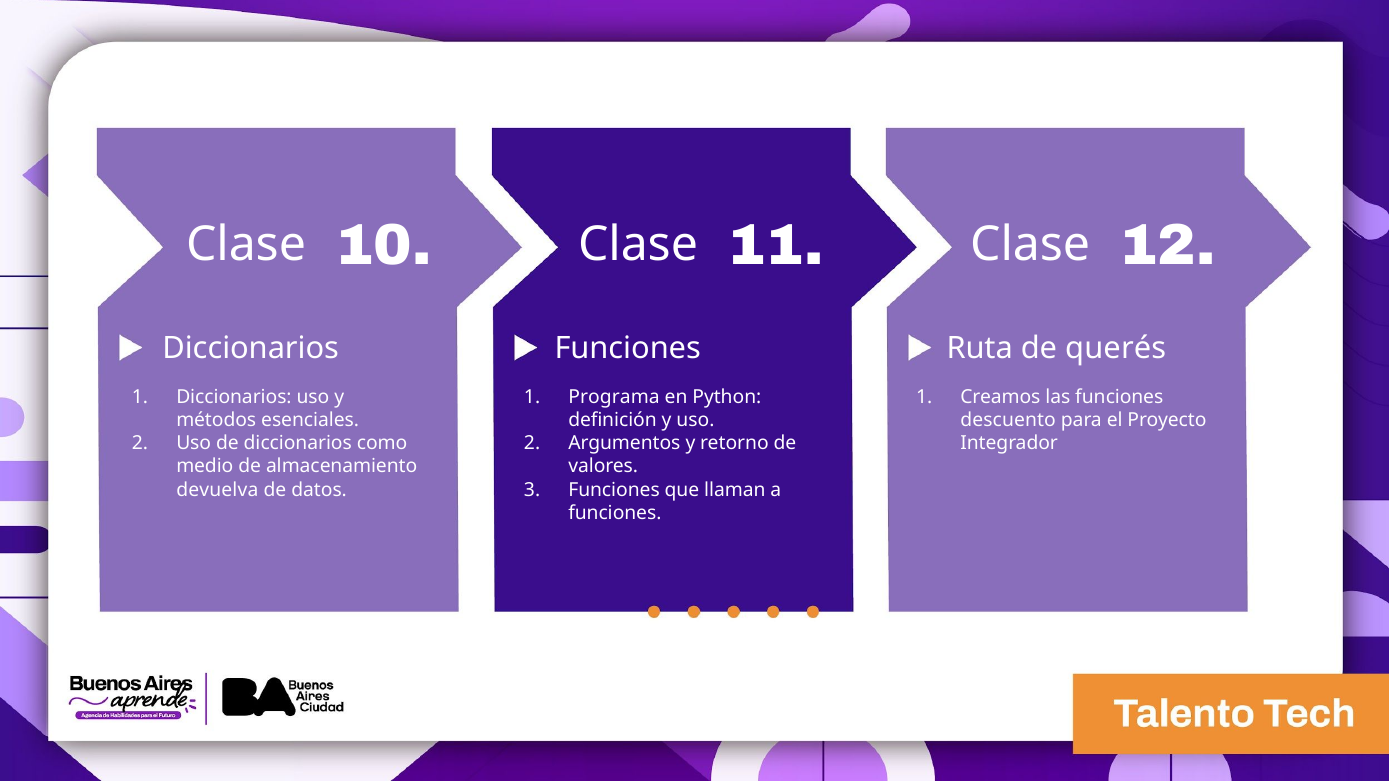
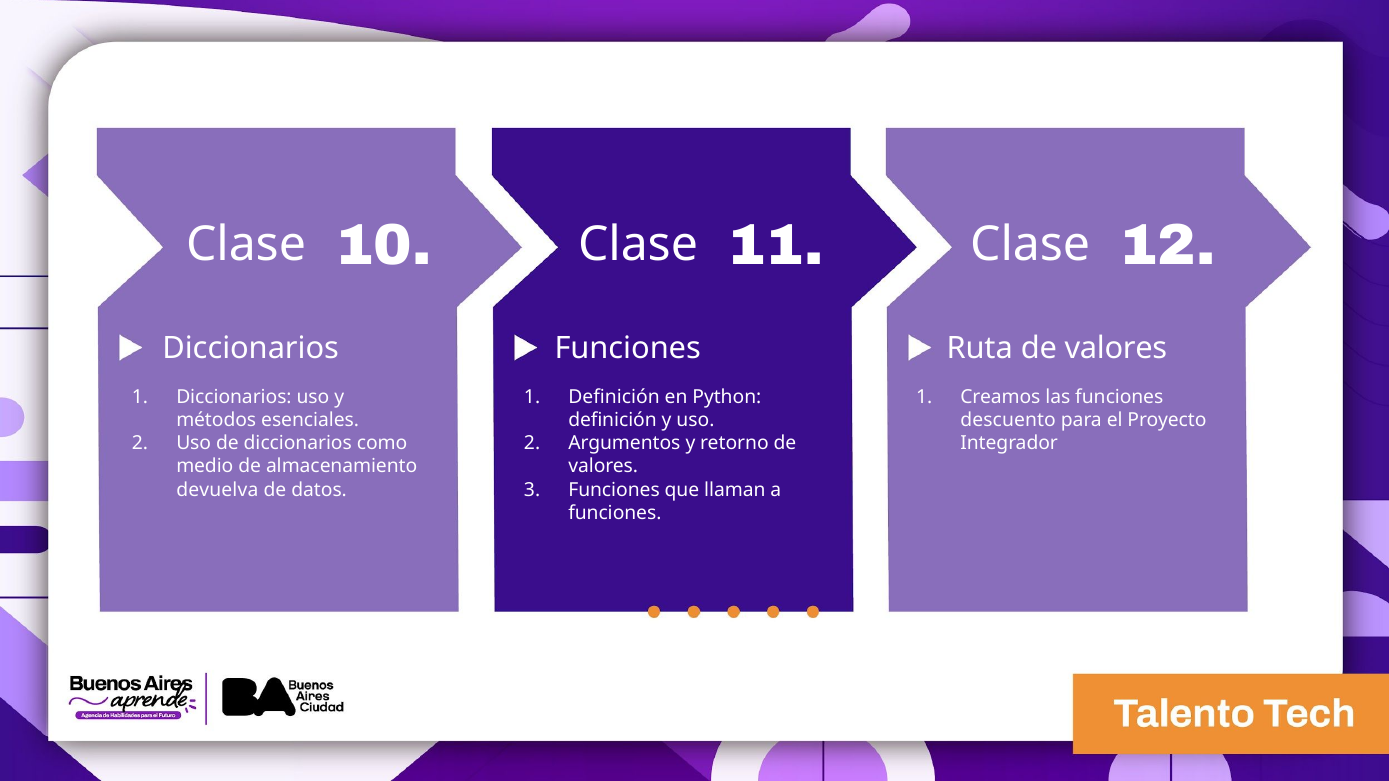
Ruta de querés: querés -> valores (1116, 349)
Programa: Programa -> Definición (614, 397)
